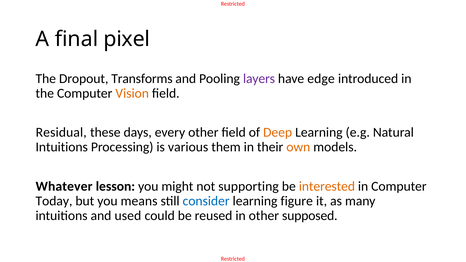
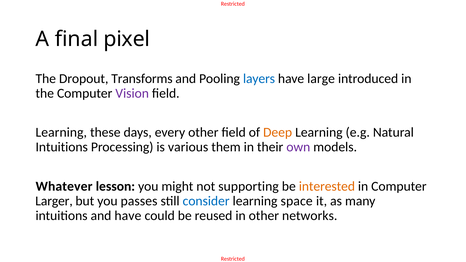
layers colour: purple -> blue (259, 79)
edge: edge -> large (321, 79)
Vision colour: orange -> purple (132, 93)
Residual: Residual -> Learning (61, 133)
own colour: orange -> purple (298, 147)
Today: Today -> Larger (54, 201)
means: means -> passes (139, 201)
figure: figure -> space (297, 201)
and used: used -> have (128, 216)
supposed: supposed -> networks (310, 216)
